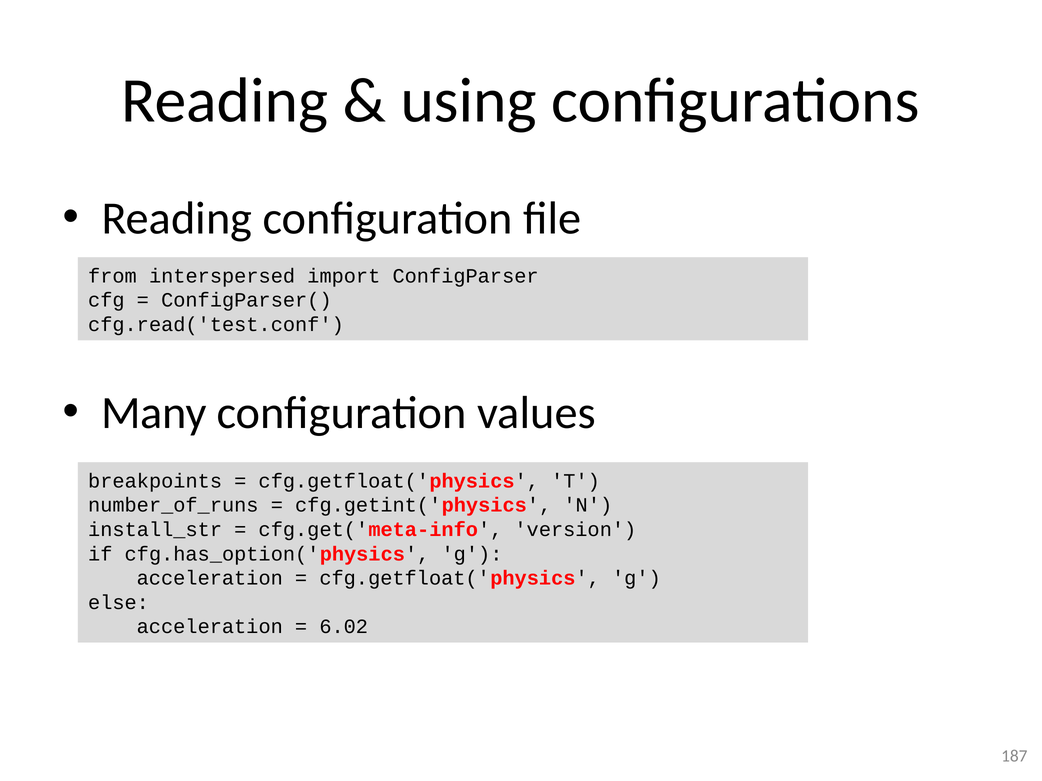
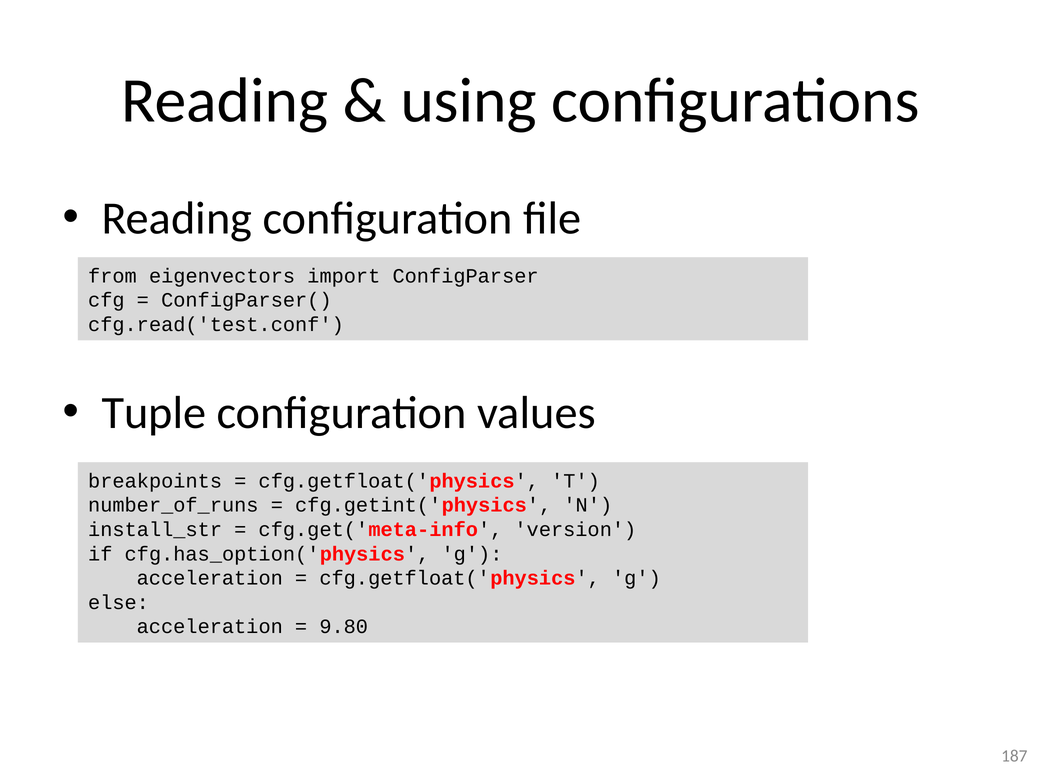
interspersed: interspersed -> eigenvectors (222, 276)
Many: Many -> Tuple (154, 413)
6.02: 6.02 -> 9.80 (344, 627)
